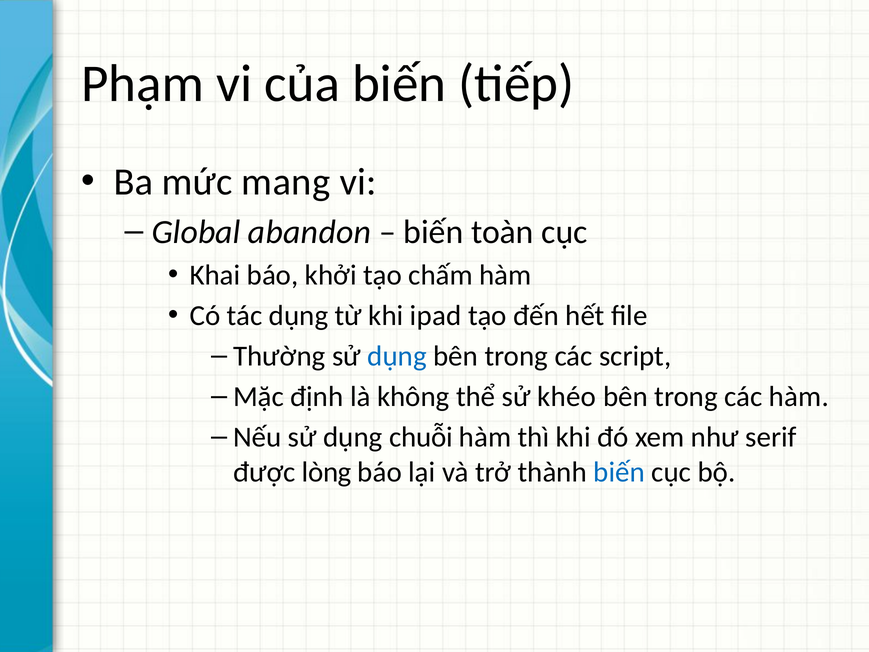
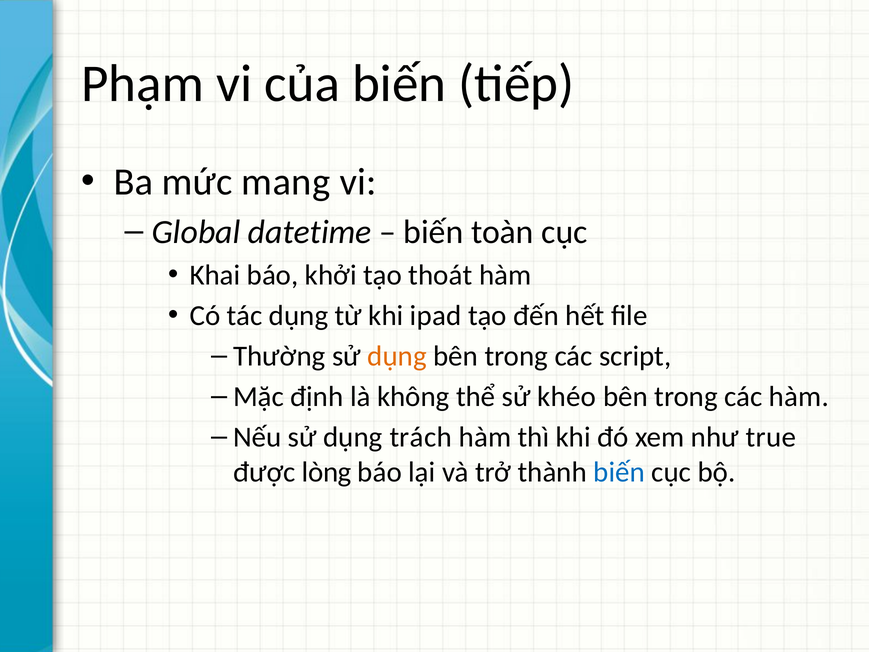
abandon: abandon -> datetime (310, 232)
chấm: chấm -> thoát (440, 275)
dụng colour: blue -> orange (397, 356)
chuỗi: chuỗi -> trách (421, 437)
serif: serif -> true (771, 437)
